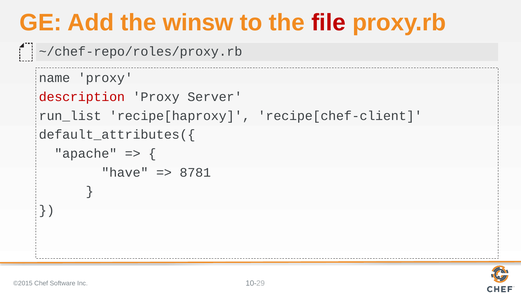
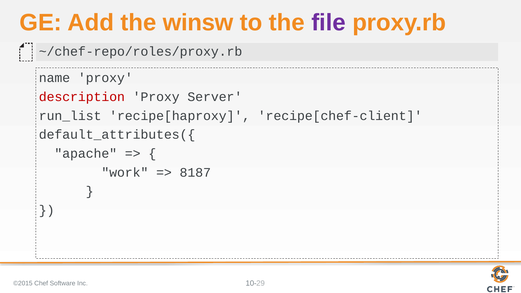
file colour: red -> purple (329, 23)
have: have -> work (125, 172)
8781: 8781 -> 8187 (195, 172)
